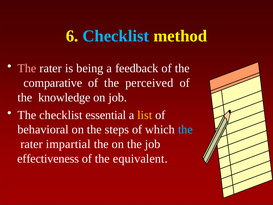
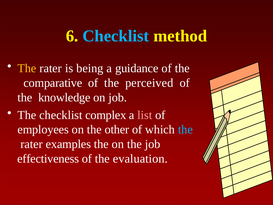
The colour: pink -> yellow (27, 68)
feedback: feedback -> guidance (137, 68)
essential: essential -> complex (106, 115)
list colour: yellow -> pink (145, 115)
behavioral: behavioral -> employees (43, 129)
steps: steps -> other (117, 129)
impartial: impartial -> examples (68, 144)
equivalent: equivalent -> evaluation (140, 159)
